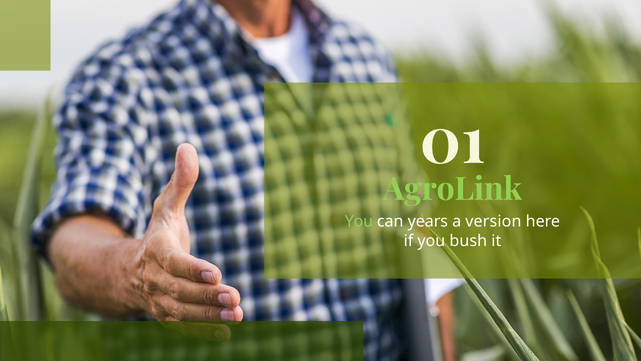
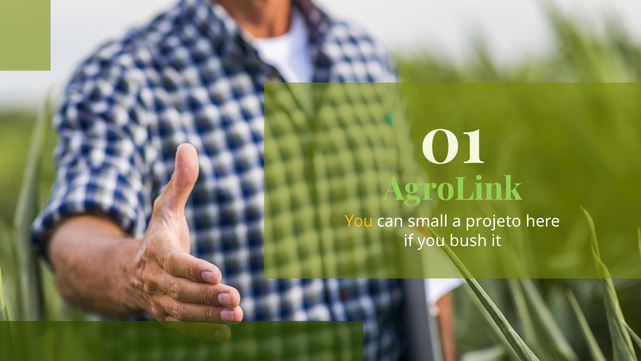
You colour: light green -> yellow (359, 221)
years: years -> small (428, 221)
version: version -> projeto (493, 221)
